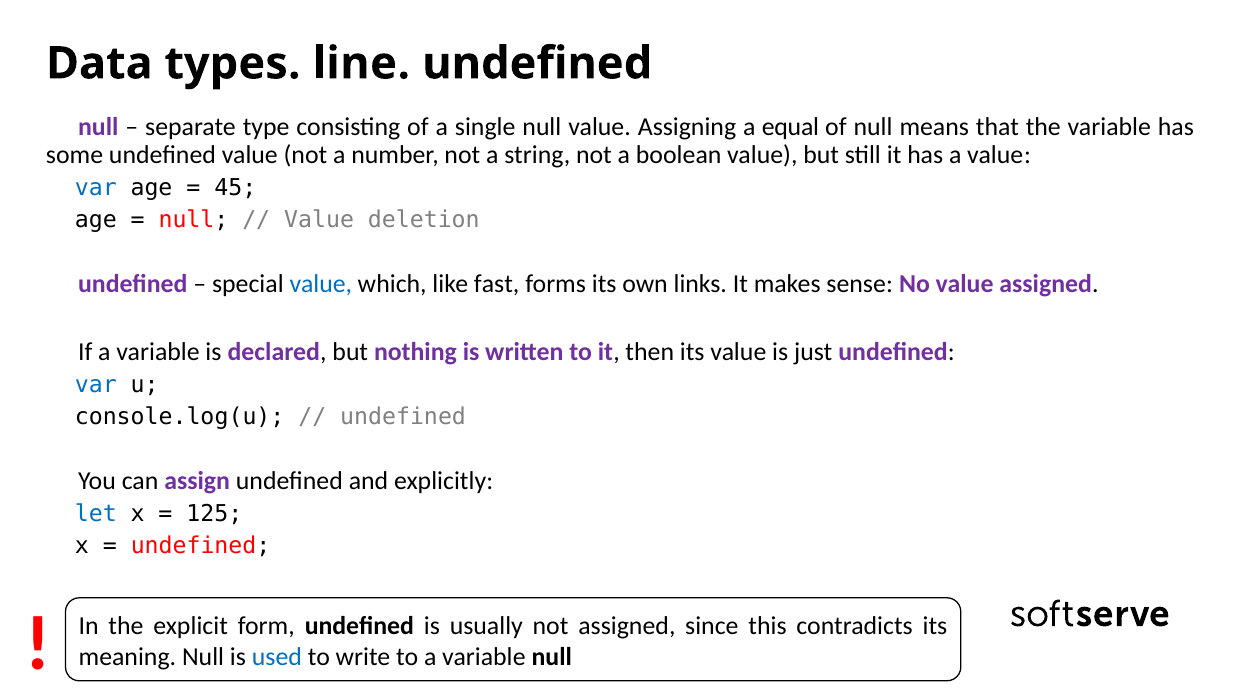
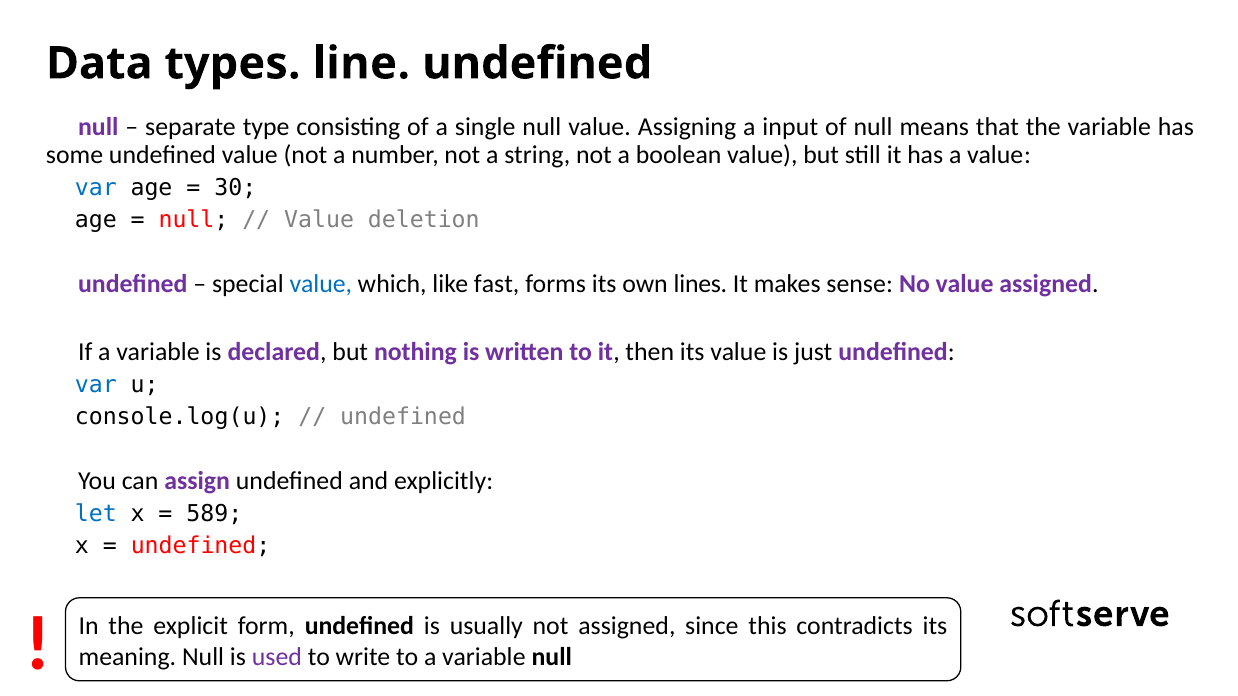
equal: equal -> input (790, 127)
45: 45 -> 30 (235, 188)
links: links -> lines (700, 284)
125: 125 -> 589 (214, 514)
used colour: blue -> purple (277, 657)
